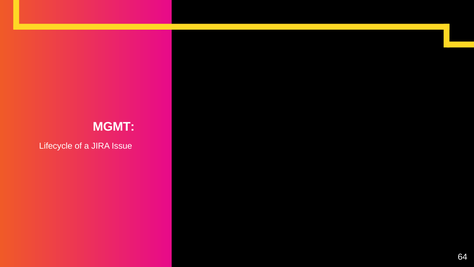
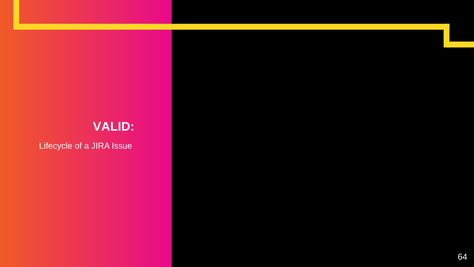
MGMT: MGMT -> VALID (114, 126)
